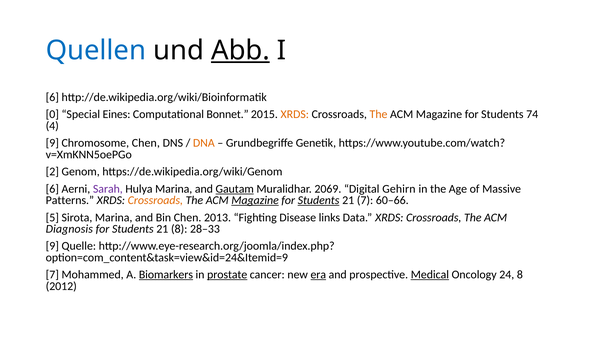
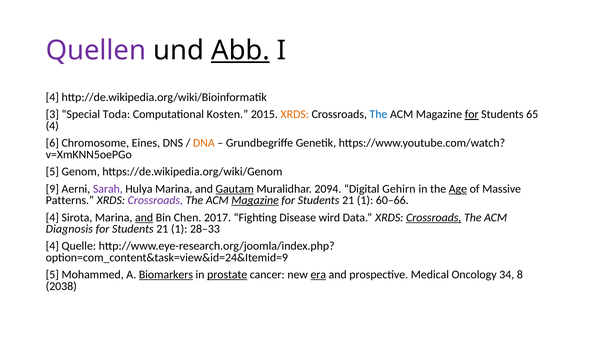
Quellen colour: blue -> purple (96, 50)
6: 6 -> 4 (52, 97)
0: 0 -> 3 (52, 114)
Eines: Eines -> Toda (116, 114)
Bonnet: Bonnet -> Kosten (227, 114)
The colour: orange -> blue (379, 114)
for underline: none -> present (472, 114)
74: 74 -> 65 (532, 114)
9: 9 -> 6 (52, 143)
Chromosome Chen: Chen -> Eines (146, 143)
2: 2 -> 5 (52, 172)
6: 6 -> 9 (52, 189)
2069: 2069 -> 2094 (328, 189)
Age underline: none -> present (458, 189)
Crossroads colour: orange -> purple (155, 200)
Students underline: present -> none (319, 200)
7: 7 -> 1 (365, 200)
5: 5 -> 4 (52, 217)
and underline: none -> present (144, 217)
2013: 2013 -> 2017 (218, 217)
links: links -> wird (329, 217)
Crossroads underline: none -> present (434, 217)
8: 8 -> 1 (179, 229)
9: 9 -> 4 (52, 246)
7: 7 -> 5 (52, 275)
Medical underline: present -> none (430, 275)
24: 24 -> 34 (507, 275)
2012: 2012 -> 2038 (61, 286)
